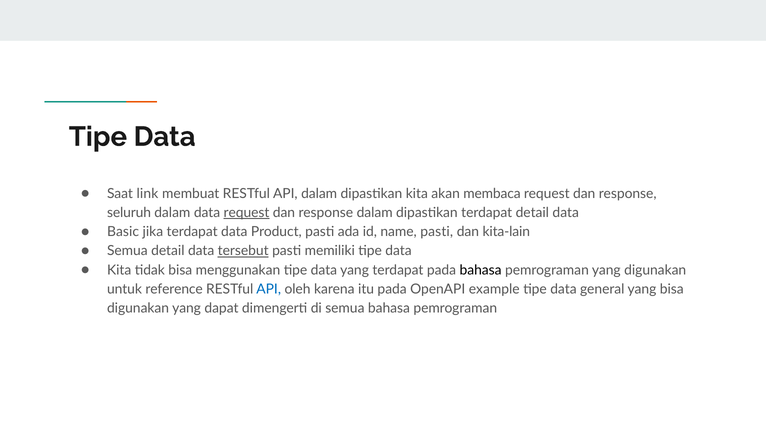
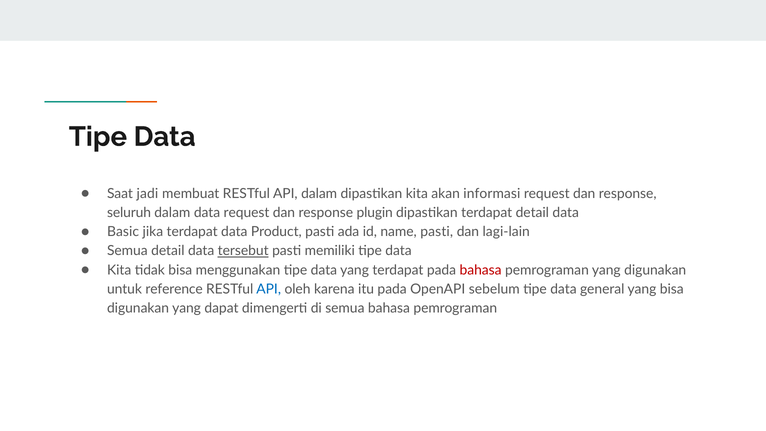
link: link -> jadi (147, 194)
membaca: membaca -> informasi (492, 194)
request underline: present -> none (246, 213)
response dalam: dalam -> plugin (375, 213)
kita-lain: kita-lain -> lagi-lain (506, 232)
bahasa colour: black -> red (481, 270)
example: example -> sebelum (494, 289)
